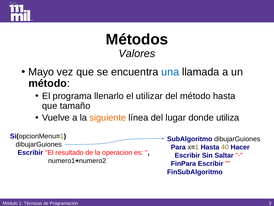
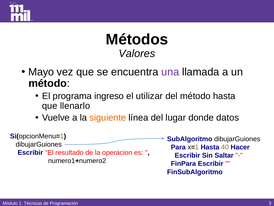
una colour: blue -> purple (170, 72)
llenarlo: llenarlo -> ingreso (109, 96)
tamaño: tamaño -> llenarlo (75, 106)
utiliza: utiliza -> datos (228, 117)
